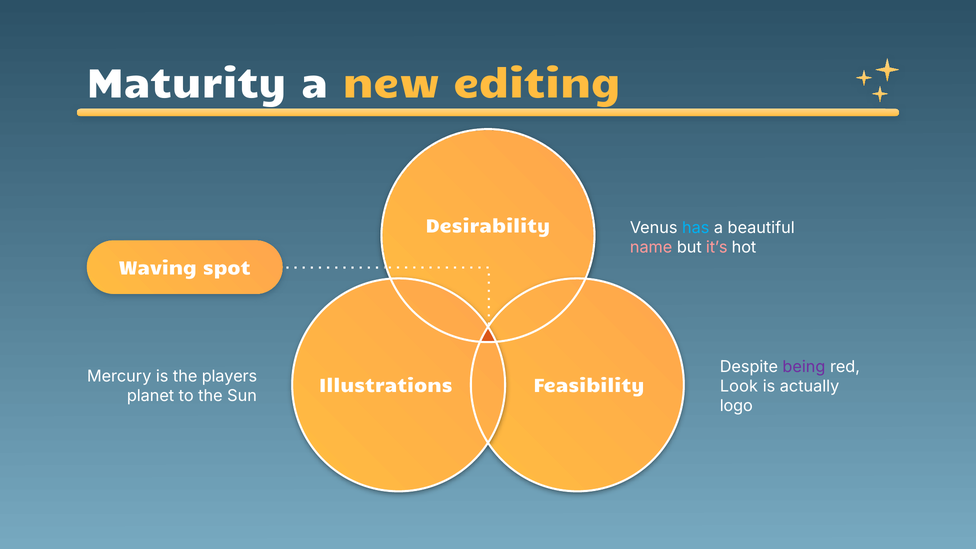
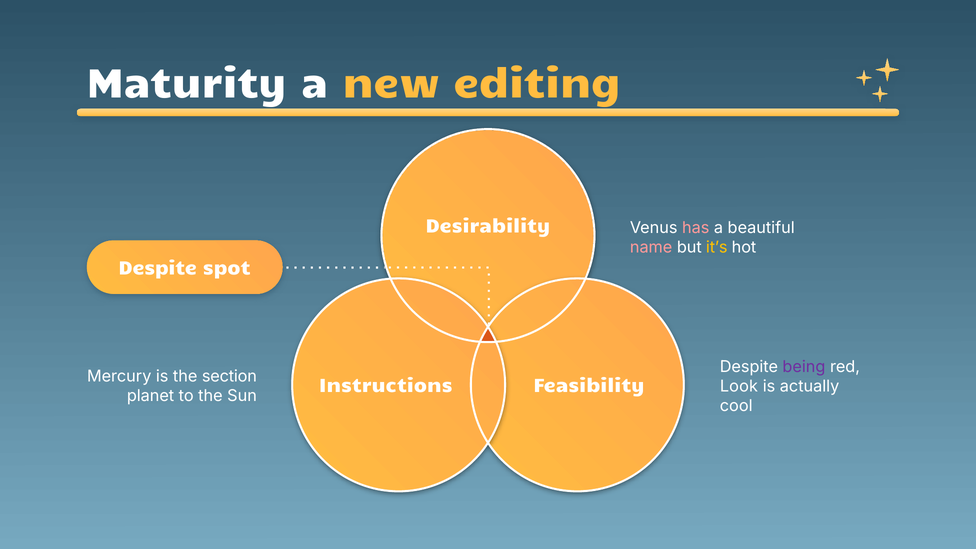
has colour: light blue -> pink (696, 228)
it’s colour: pink -> yellow (717, 247)
Waving: Waving -> Despite (158, 269)
players: players -> section (229, 377)
Illustrations: Illustrations -> Instructions (386, 386)
logo: logo -> cool (736, 406)
